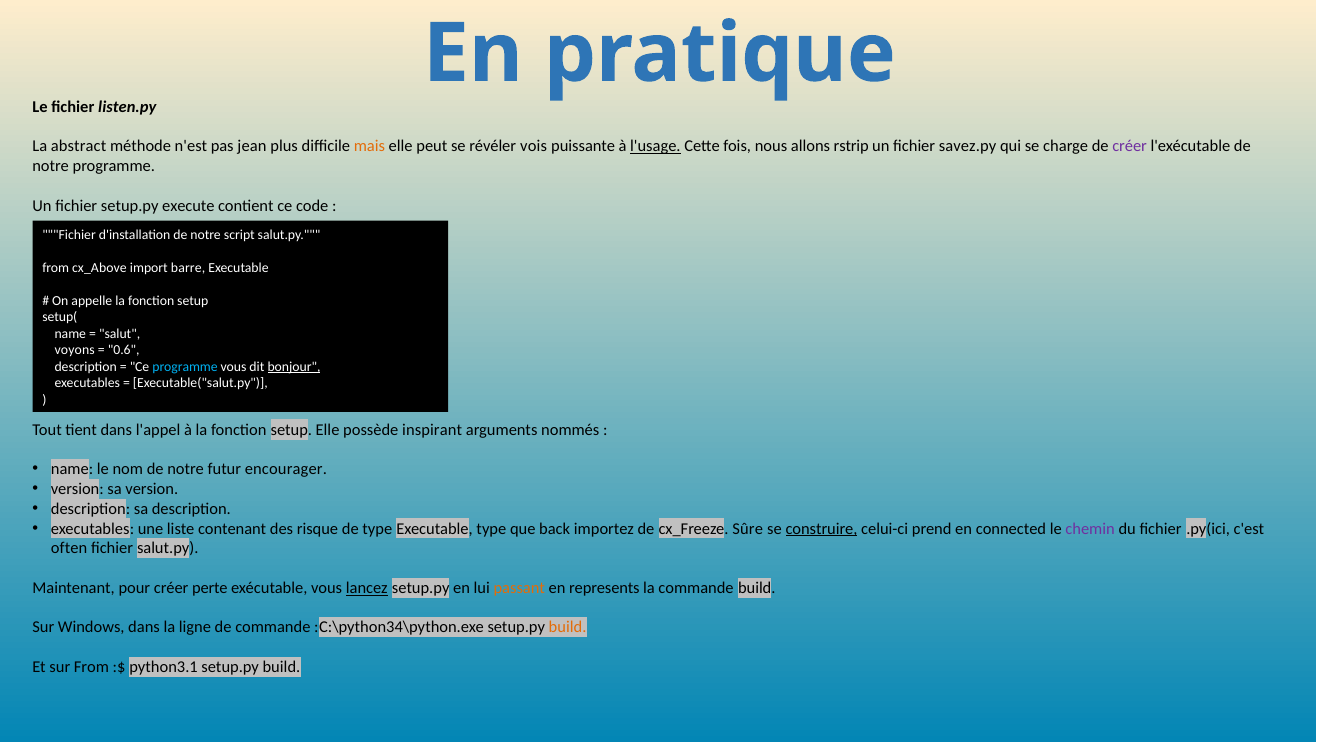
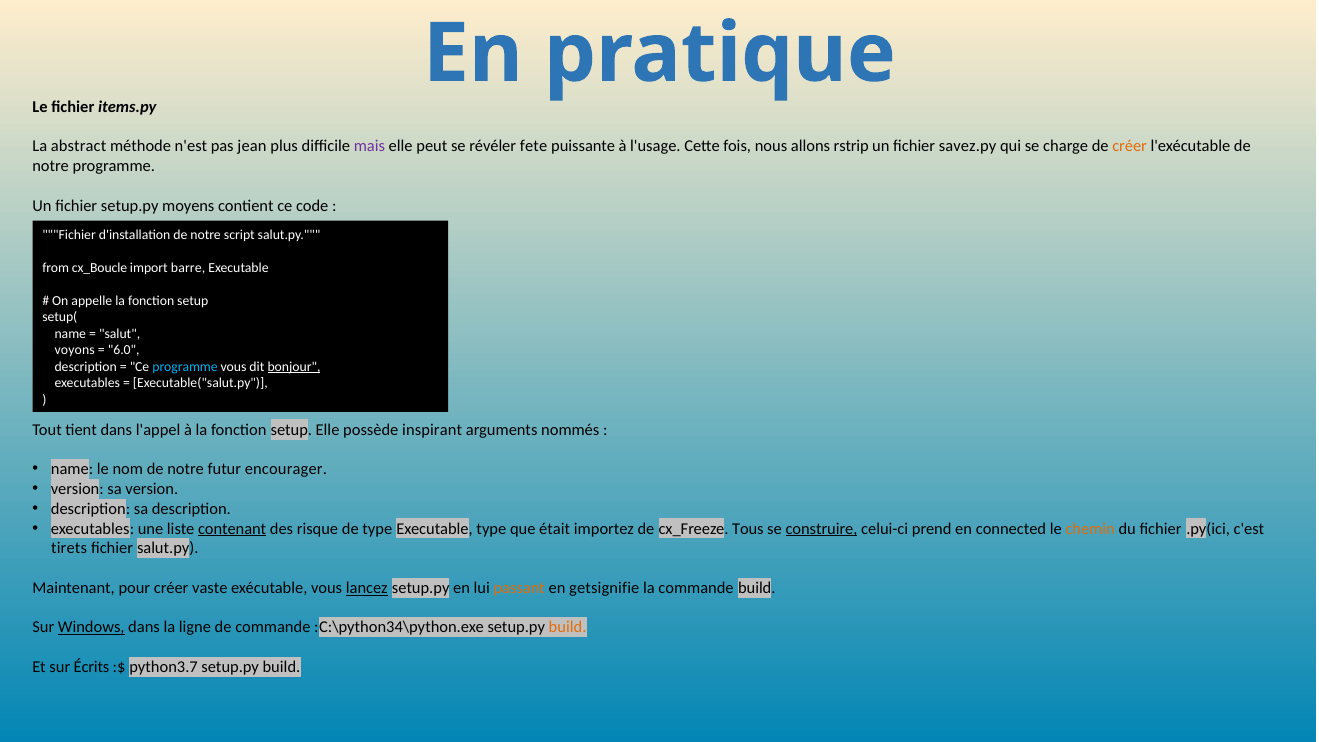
listen.py: listen.py -> items.py (127, 107)
mais colour: orange -> purple (369, 146)
vois: vois -> fete (534, 146)
l'usage underline: present -> none (655, 146)
créer colour: purple -> orange (1130, 146)
execute: execute -> moyens (188, 206)
cx_Above: cx_Above -> cx_Boucle (100, 268)
0.6: 0.6 -> 6.0 (124, 350)
contenant underline: none -> present (232, 529)
back: back -> était (555, 529)
Sûre: Sûre -> Tous (748, 529)
chemin colour: purple -> orange (1090, 529)
often: often -> tirets (69, 548)
perte: perte -> vaste (210, 588)
represents: represents -> getsignifie (604, 588)
Windows underline: none -> present (91, 627)
sur From: From -> Écrits (92, 667)
python3.1: python3.1 -> python3.7 (164, 667)
